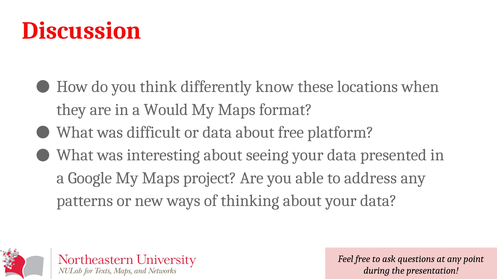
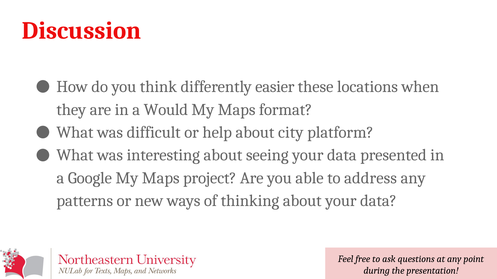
know: know -> easier (275, 87)
or data: data -> help (217, 133)
about free: free -> city (291, 133)
